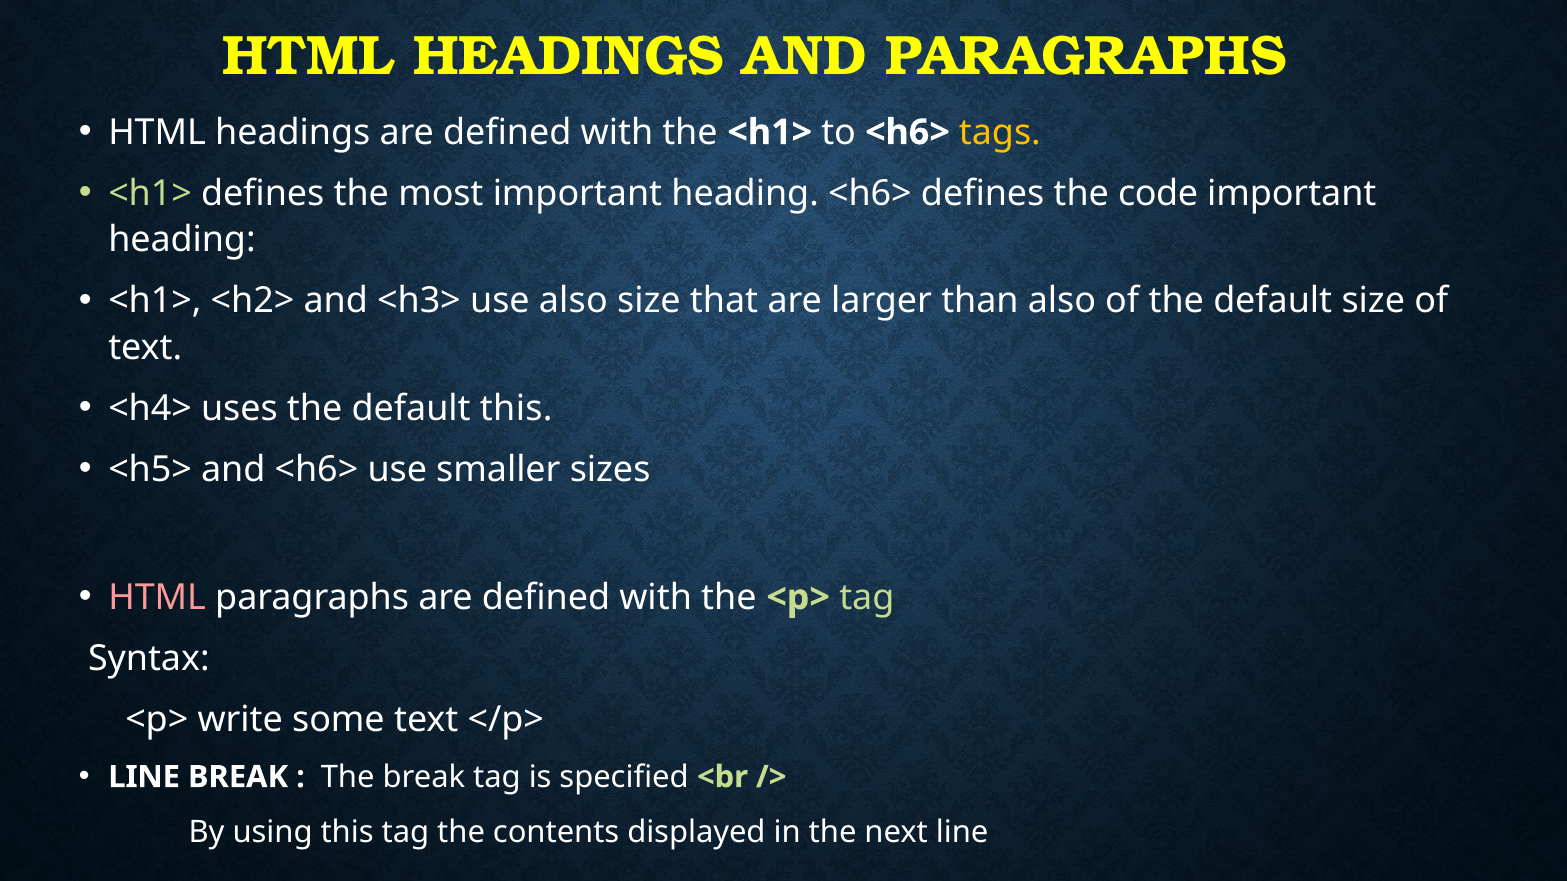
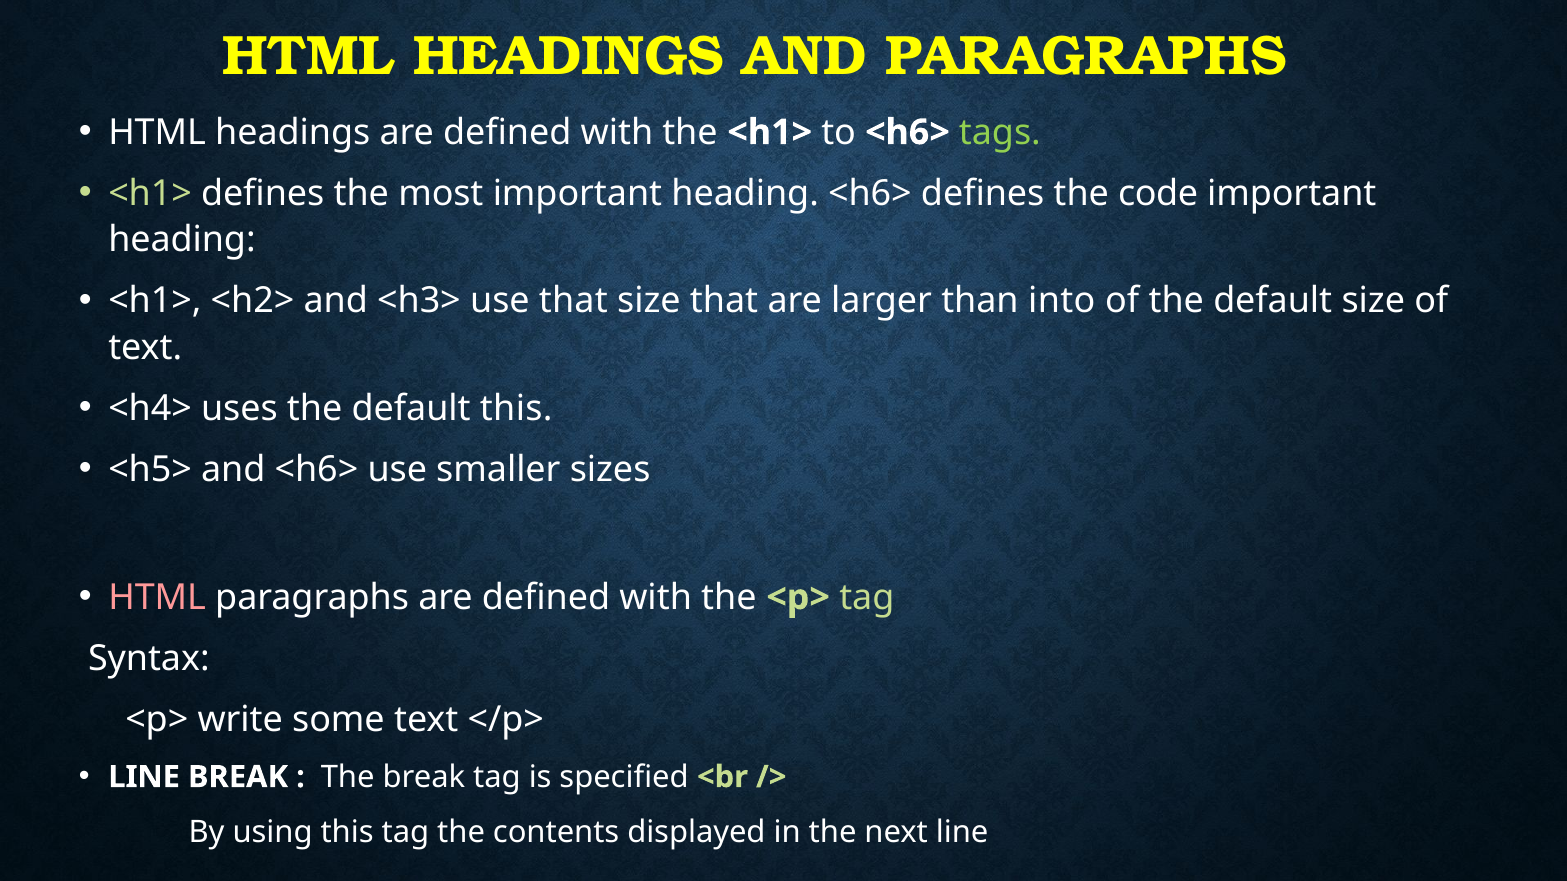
tags colour: yellow -> light green (1000, 132)
use also: also -> that (573, 301)
than also: also -> into (1062, 301)
